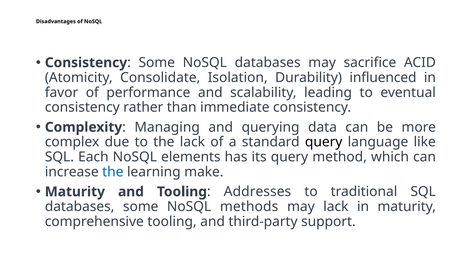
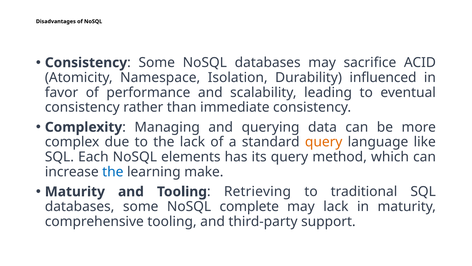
Consolidate: Consolidate -> Namespace (160, 77)
query colour: black -> orange (324, 142)
Addresses: Addresses -> Retrieving (257, 191)
methods: methods -> complete (249, 206)
